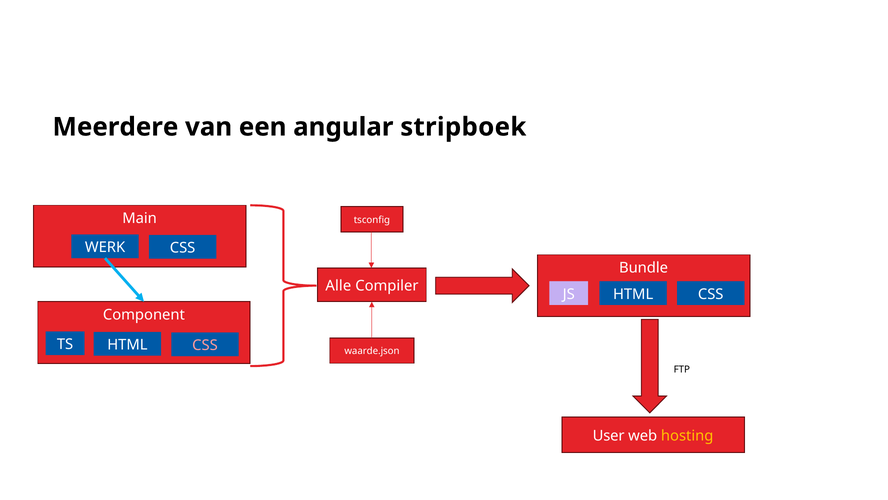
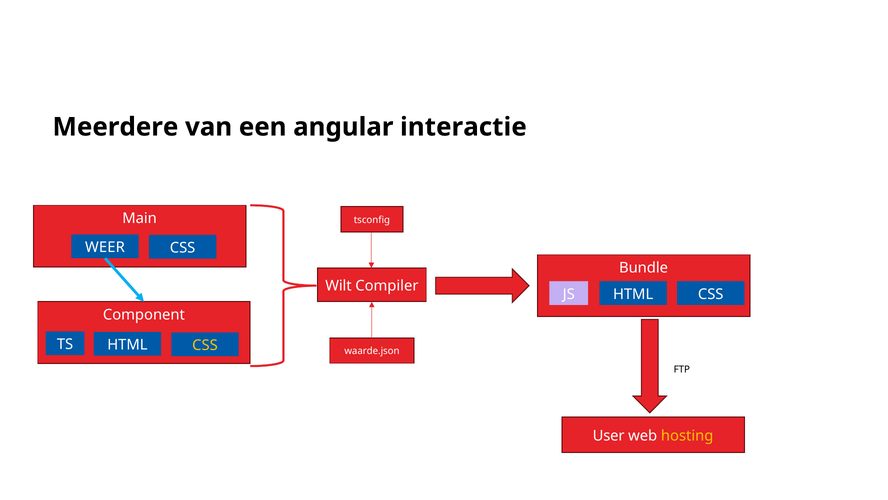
stripboek: stripboek -> interactie (463, 127)
WERK: WERK -> WEER (105, 247)
Alle: Alle -> Wilt (338, 286)
CSS colour: pink -> yellow (205, 345)
